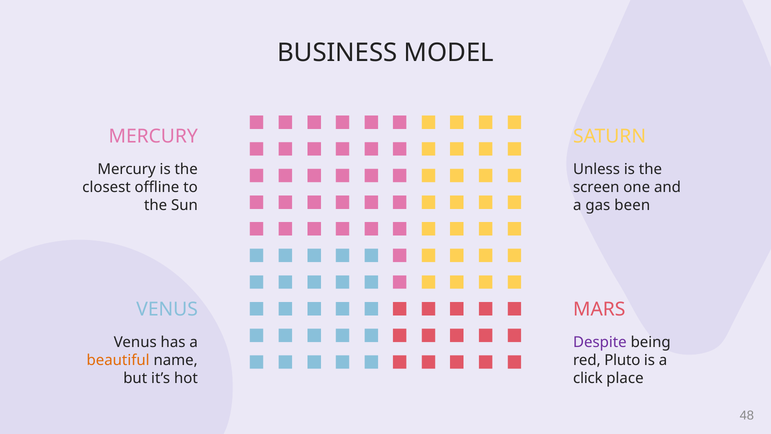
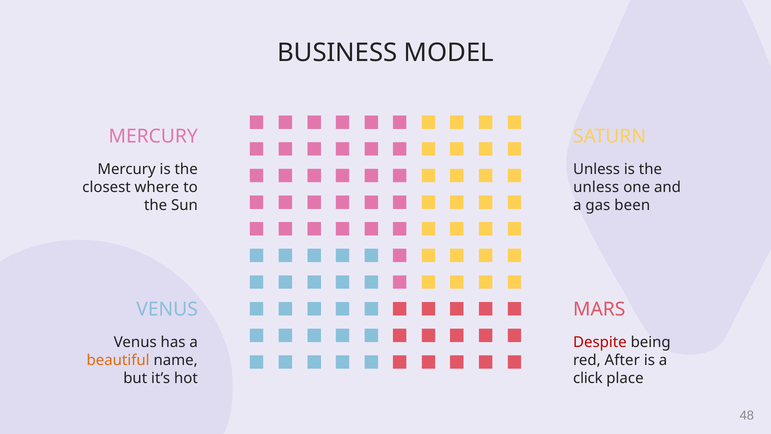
offline: offline -> where (157, 187)
screen: screen -> unless (596, 187)
Despite colour: purple -> red (600, 342)
Pluto: Pluto -> After (622, 360)
